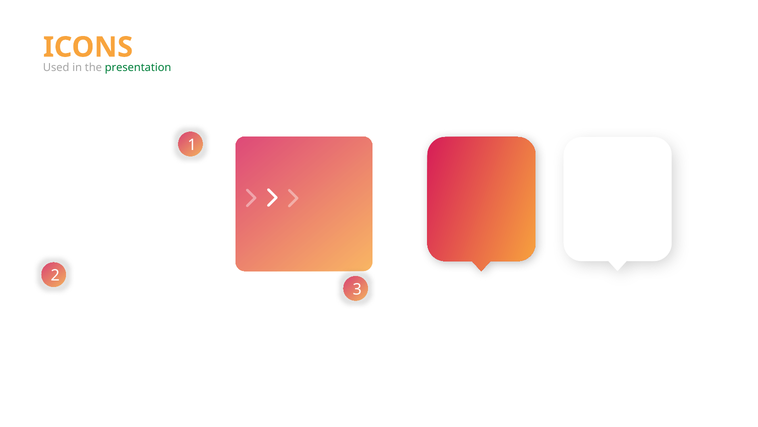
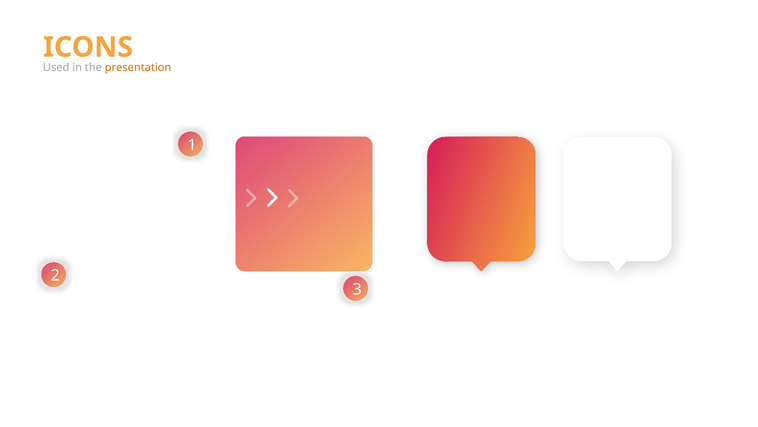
presentation colour: green -> orange (138, 67)
